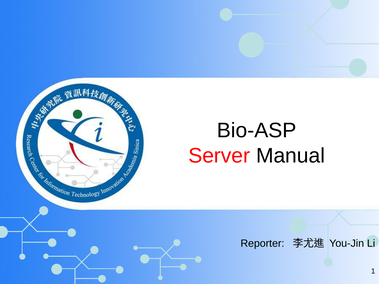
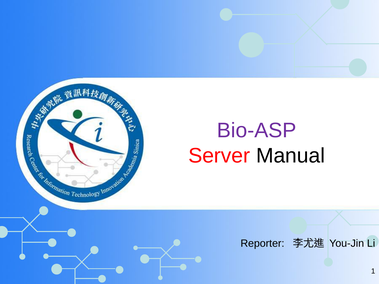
Bio-ASP colour: black -> purple (257, 131)
